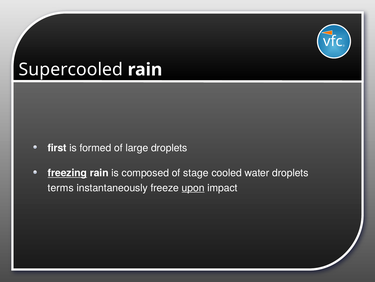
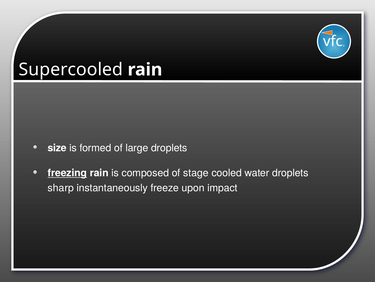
first: first -> size (57, 148)
terms: terms -> sharp (61, 187)
upon underline: present -> none (193, 187)
